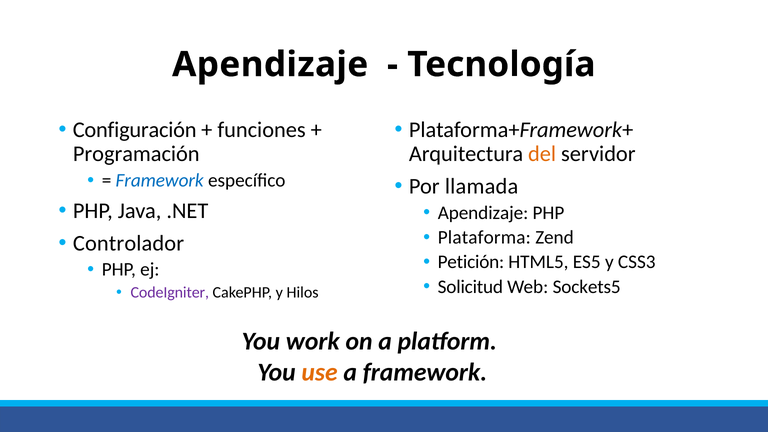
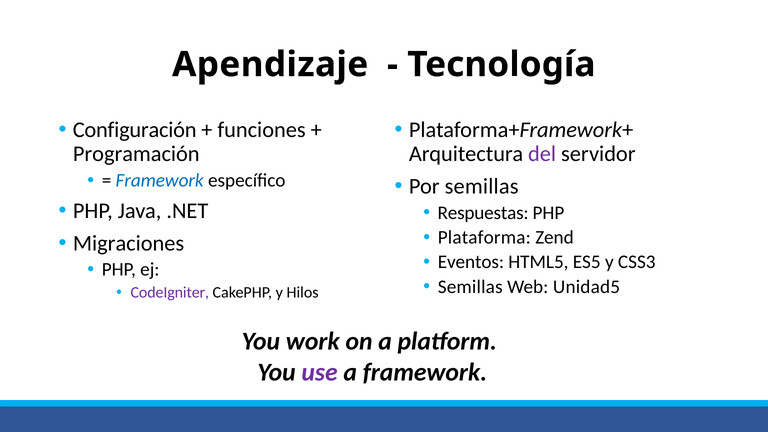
del colour: orange -> purple (542, 154)
Por llamada: llamada -> semillas (482, 186)
Apendizaje: Apendizaje -> Respuestas (483, 213)
Controlador: Controlador -> Migraciones (129, 243)
Petición: Petición -> Eventos (471, 262)
Solicitud: Solicitud -> Semillas (470, 287)
Sockets5: Sockets5 -> Unidad5 (587, 287)
use colour: orange -> purple (320, 372)
